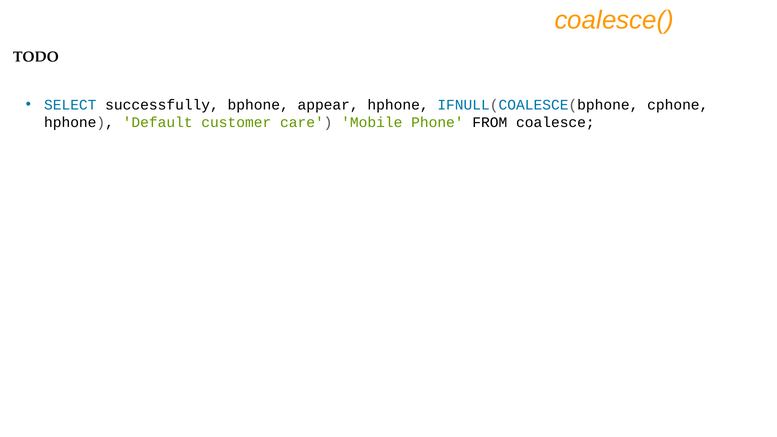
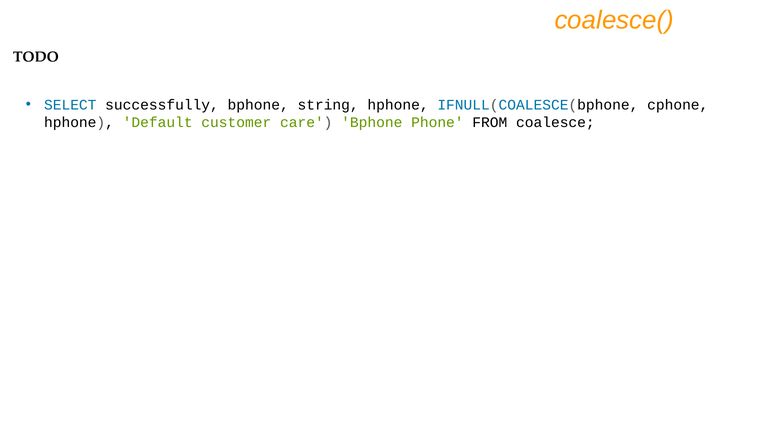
appear: appear -> string (328, 105)
care Mobile: Mobile -> Bphone (372, 122)
